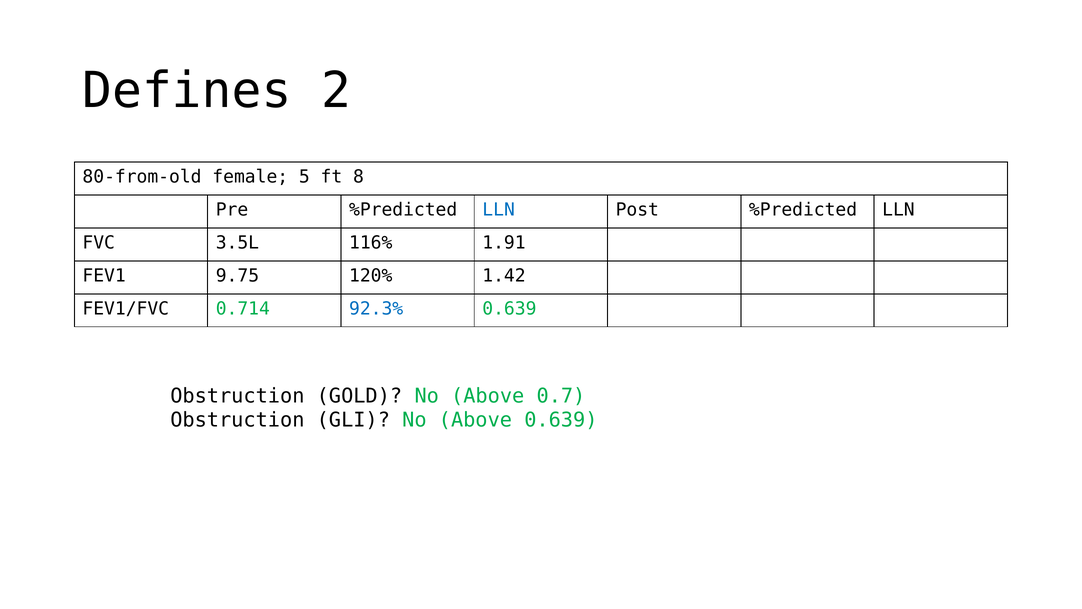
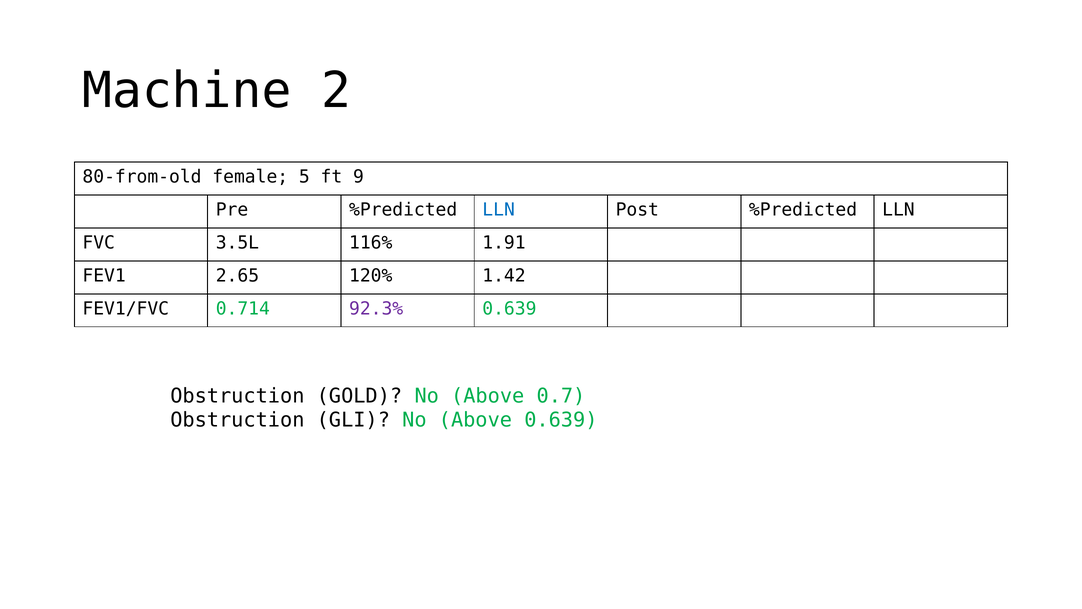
Defines: Defines -> Machine (187, 91)
8: 8 -> 9 (358, 177)
9.75: 9.75 -> 2.65 (237, 275)
92.3% colour: blue -> purple (376, 308)
